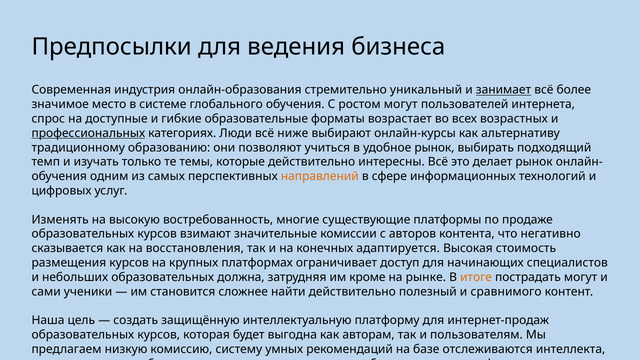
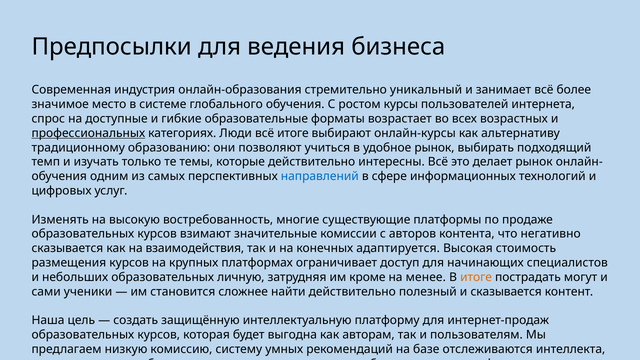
занимает underline: present -> none (503, 90)
ростом могут: могут -> курсы (401, 104)
всё ниже: ниже -> итоге (293, 133)
направлений colour: orange -> blue (320, 176)
на восстановления: восстановления -> взаимодействия (195, 248)
должна: должна -> личную (241, 277)
рынке: рынке -> менее (426, 277)
и сравнимого: сравнимого -> сказывается (506, 292)
